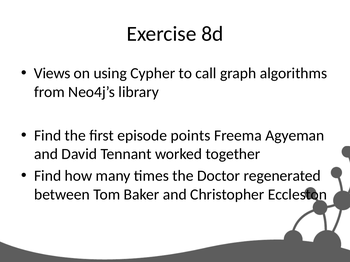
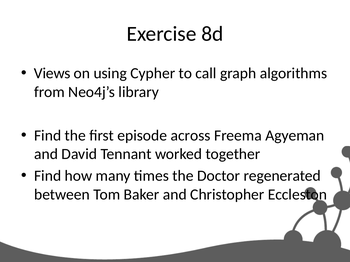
points: points -> across (191, 136)
